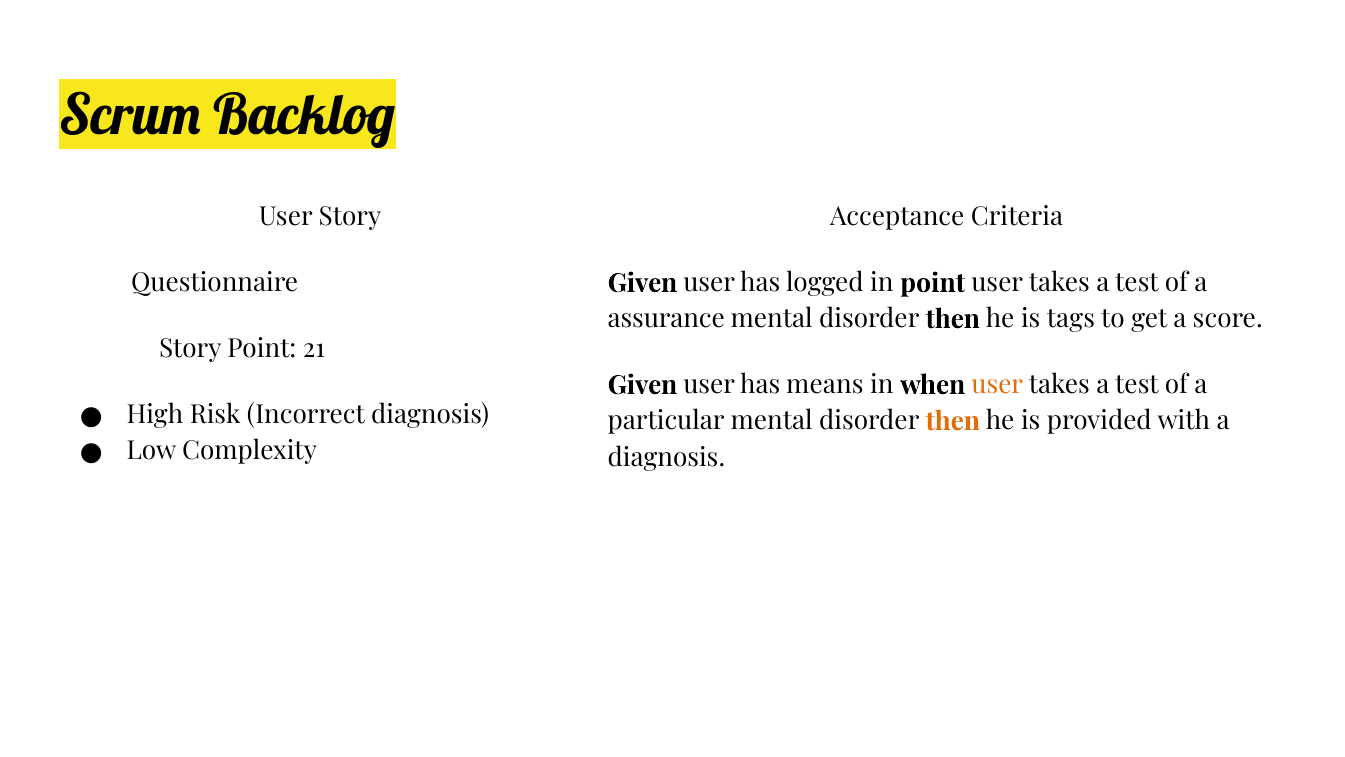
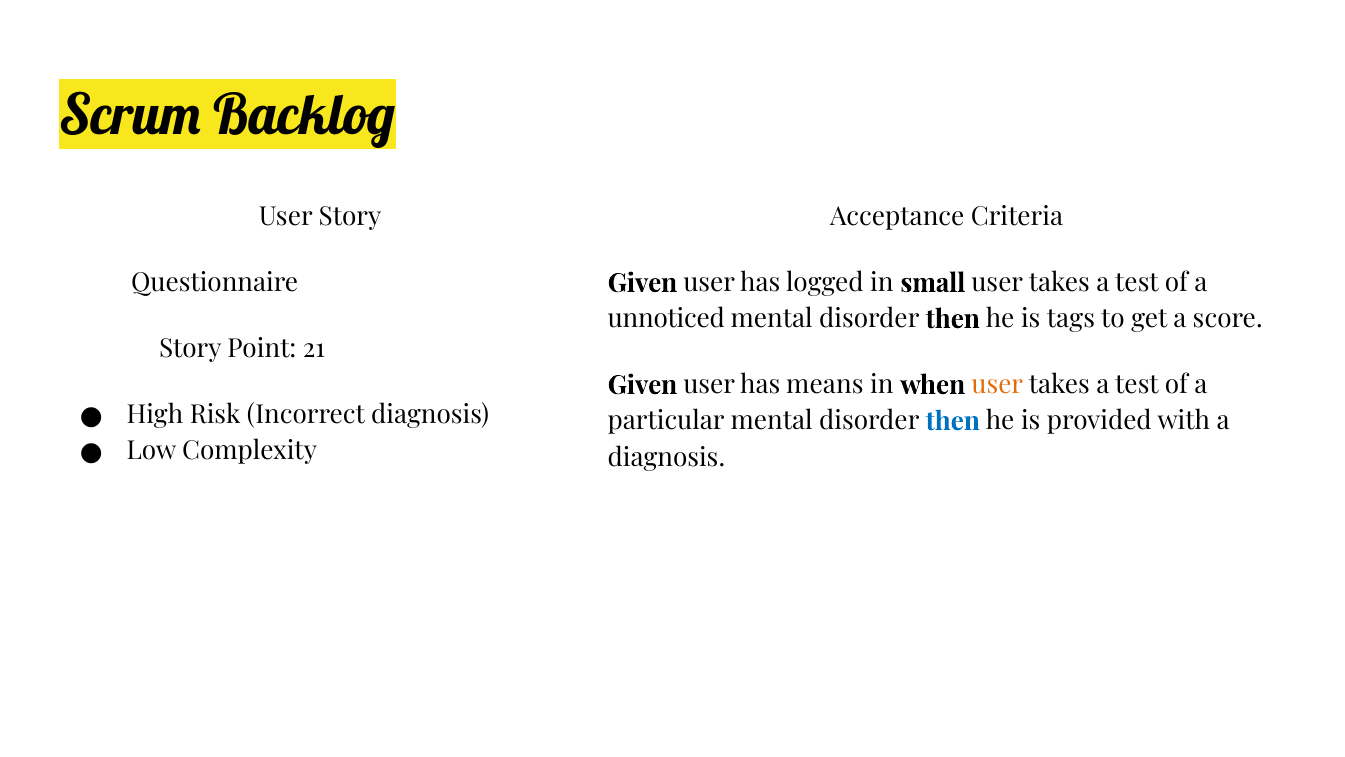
in point: point -> small (933, 283)
assurance: assurance -> unnoticed (666, 319)
then colour: orange -> blue (953, 421)
